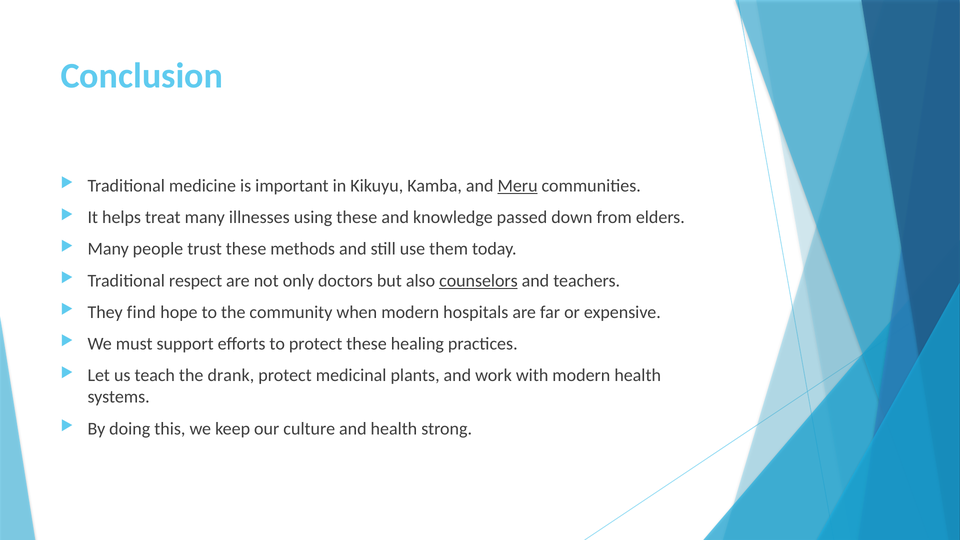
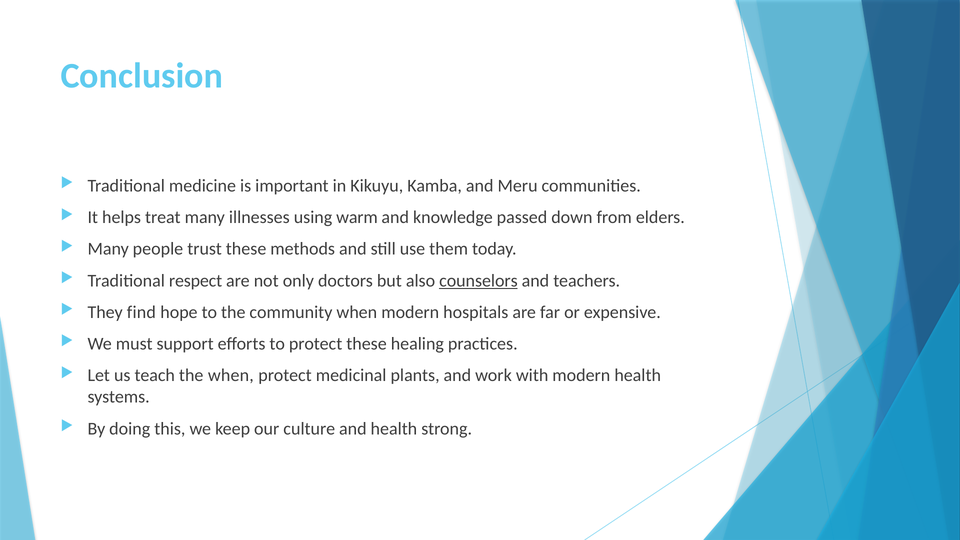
Meru underline: present -> none (518, 186)
using these: these -> warm (357, 217)
the drank: drank -> when (231, 375)
